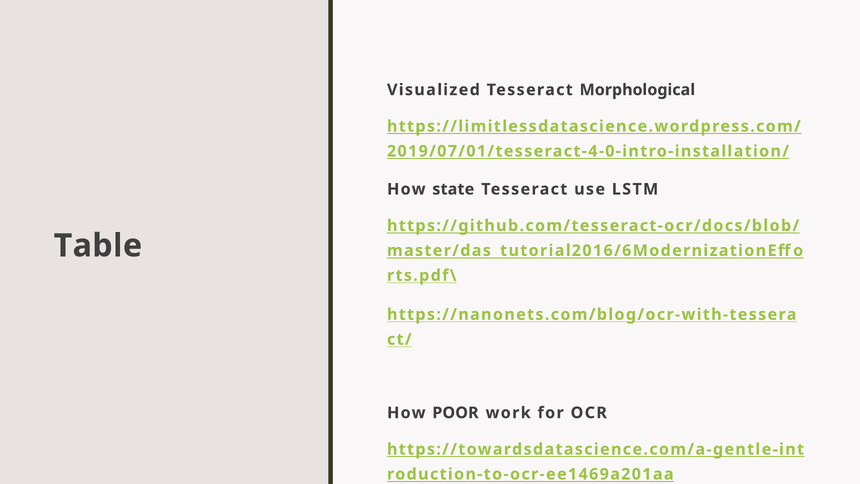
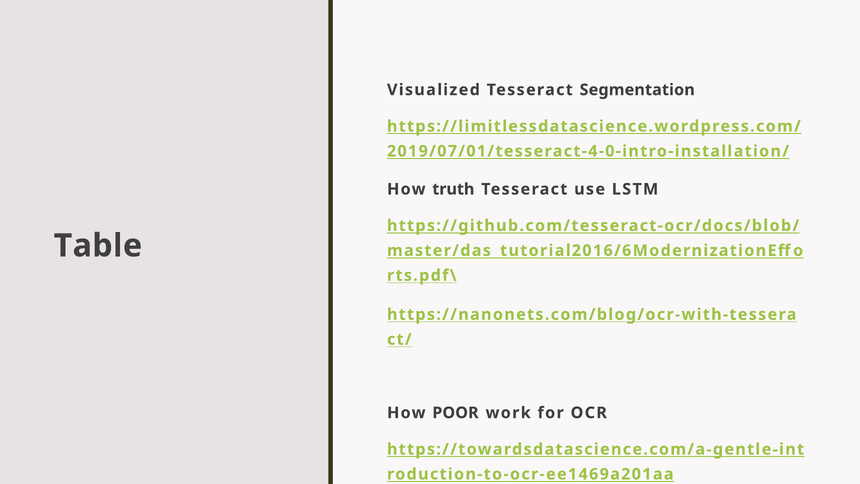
Morphological: Morphological -> Segmentation (637, 90)
state: state -> truth (453, 189)
